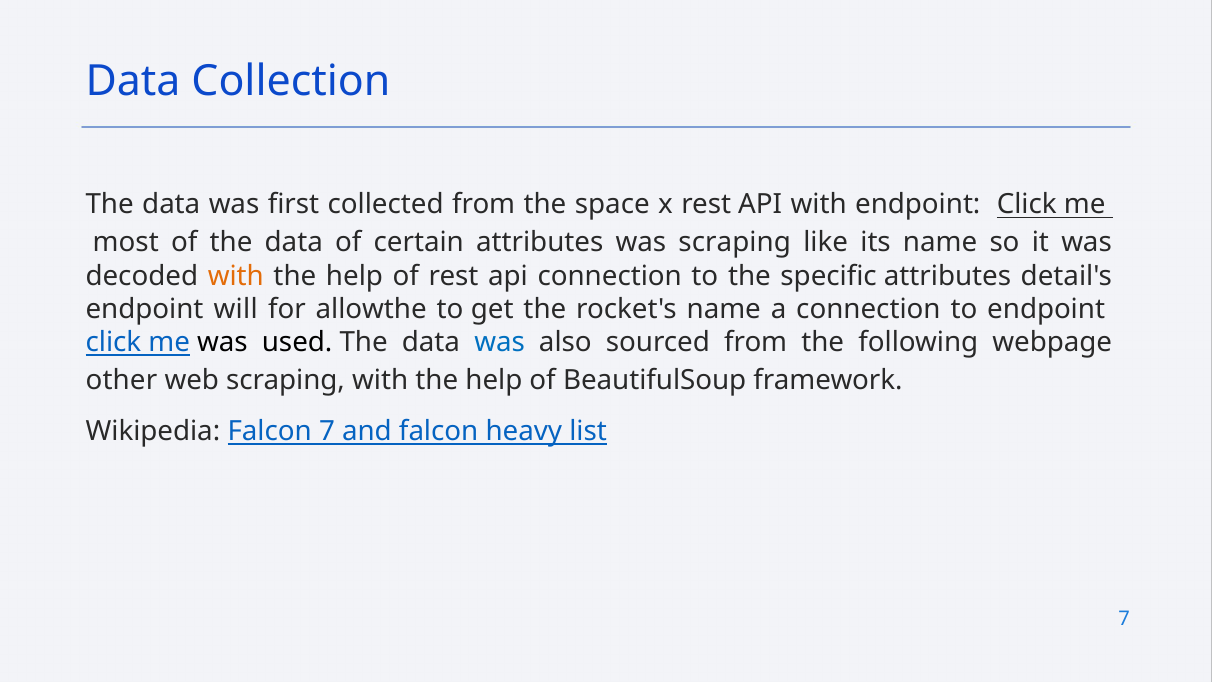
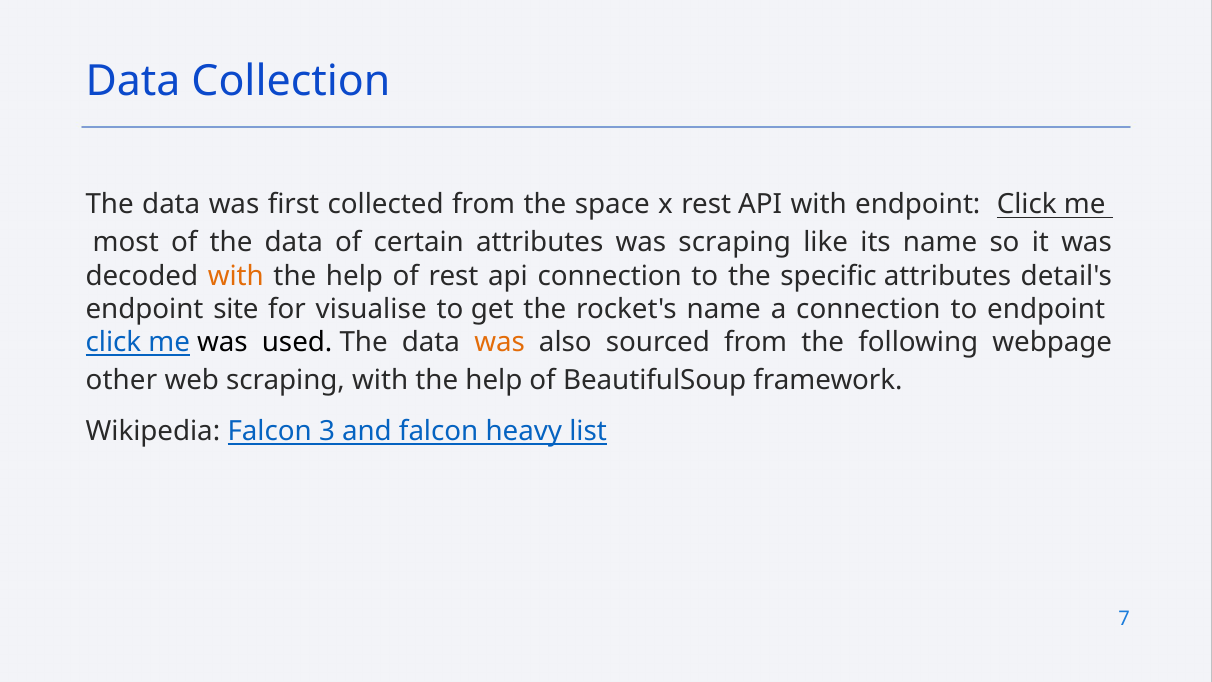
will: will -> site (236, 309)
allowthe: allowthe -> visualise (371, 309)
was colour: blue -> orange (500, 342)
Falcon 7: 7 -> 3 (327, 431)
